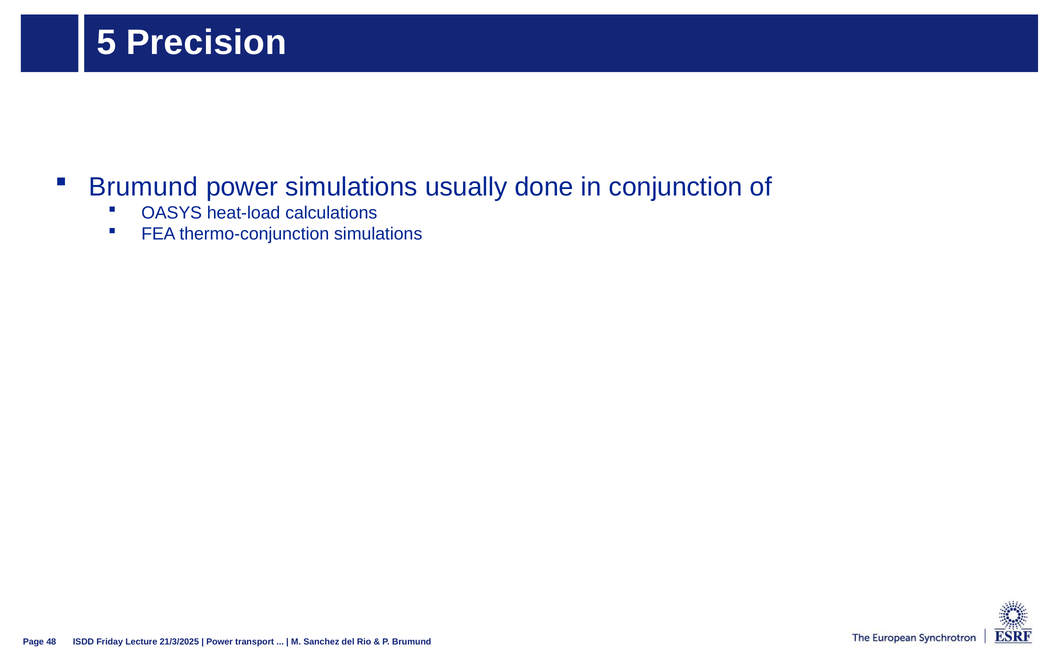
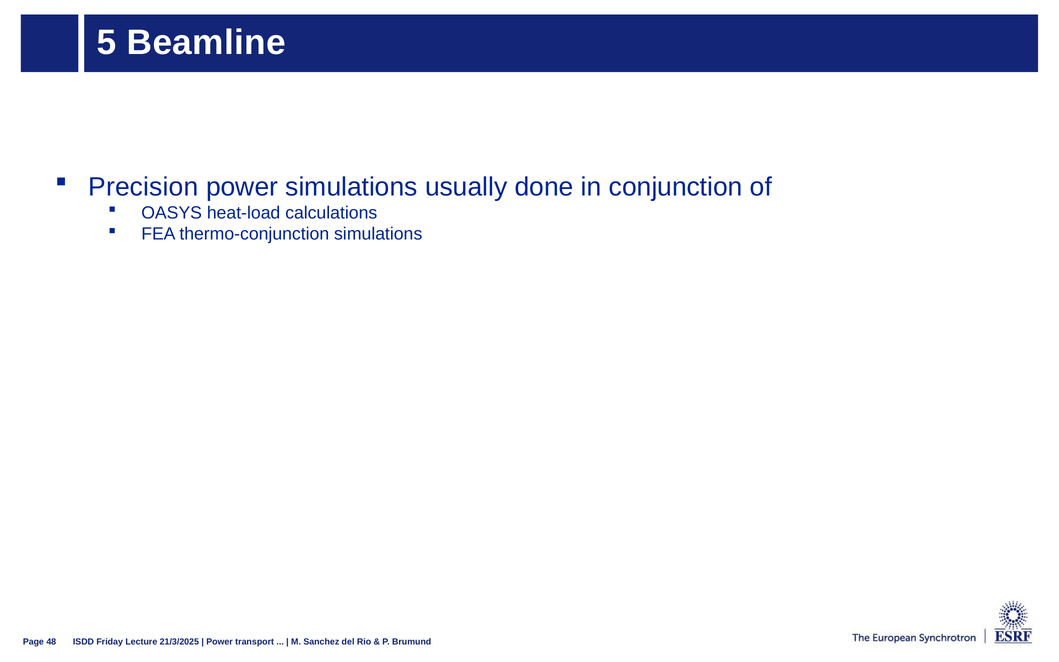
Precision: Precision -> Beamline (206, 42)
Brumund: Brumund -> Precision (143, 187)
